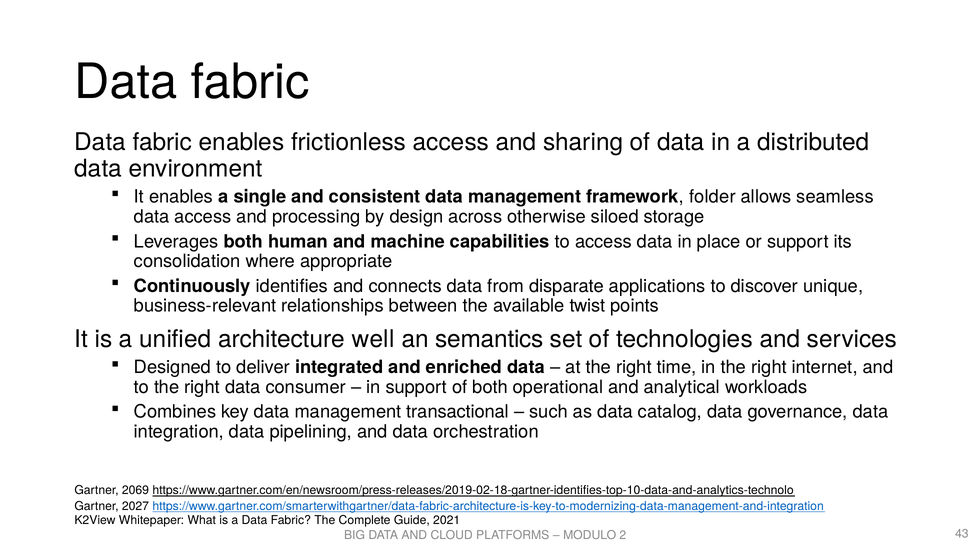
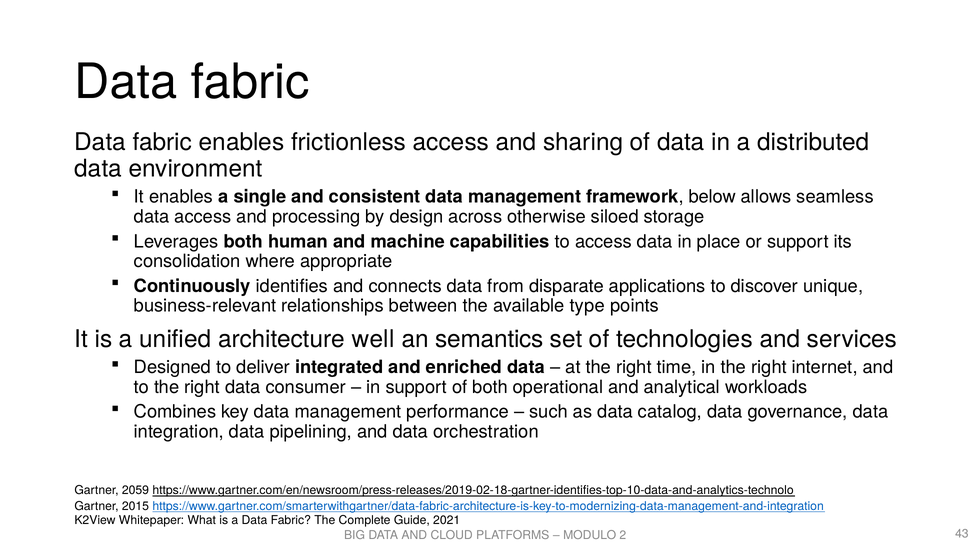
folder: folder -> below (713, 197)
twist: twist -> type (587, 306)
transactional: transactional -> performance (458, 412)
2069: 2069 -> 2059 (135, 490)
2027: 2027 -> 2015 (135, 506)
